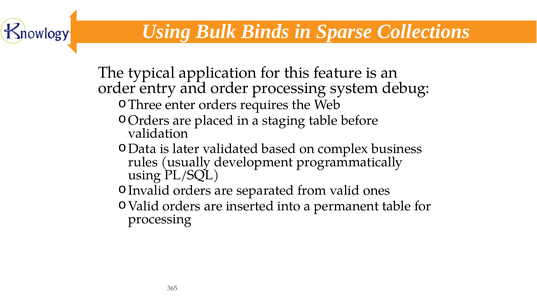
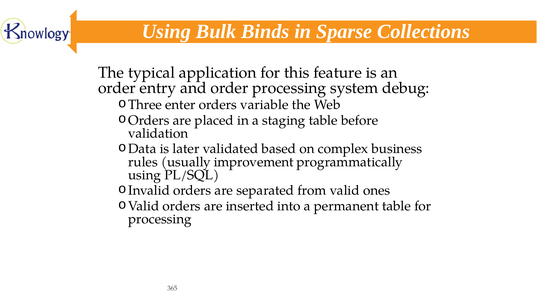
requires: requires -> variable (264, 105)
development: development -> improvement (254, 162)
